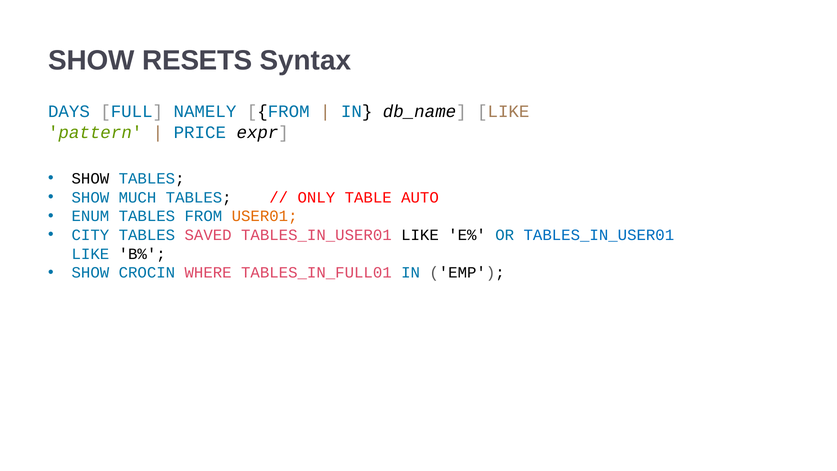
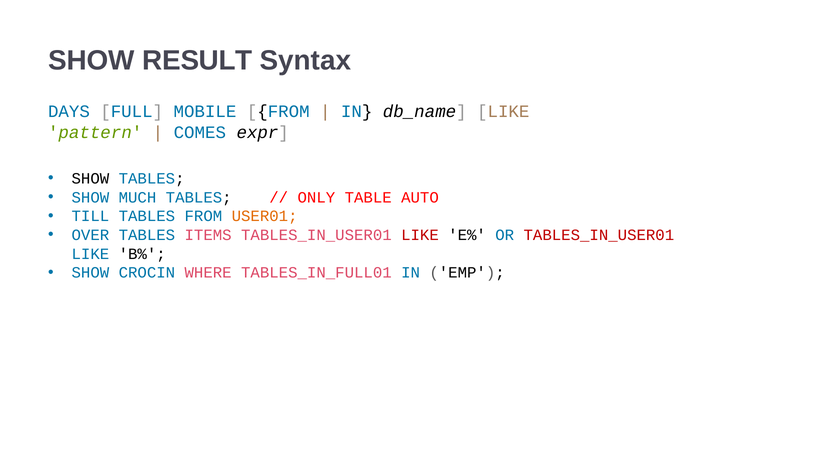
RESETS: RESETS -> RESULT (197, 61)
NAMELY: NAMELY -> MOBILE (205, 112)
PRICE: PRICE -> COMES (200, 133)
ENUM: ENUM -> TILL (90, 216)
CITY: CITY -> OVER (90, 235)
SAVED: SAVED -> ITEMS (208, 235)
LIKE colour: black -> red (420, 235)
TABLES_IN_USER01 colour: blue -> red (599, 235)
